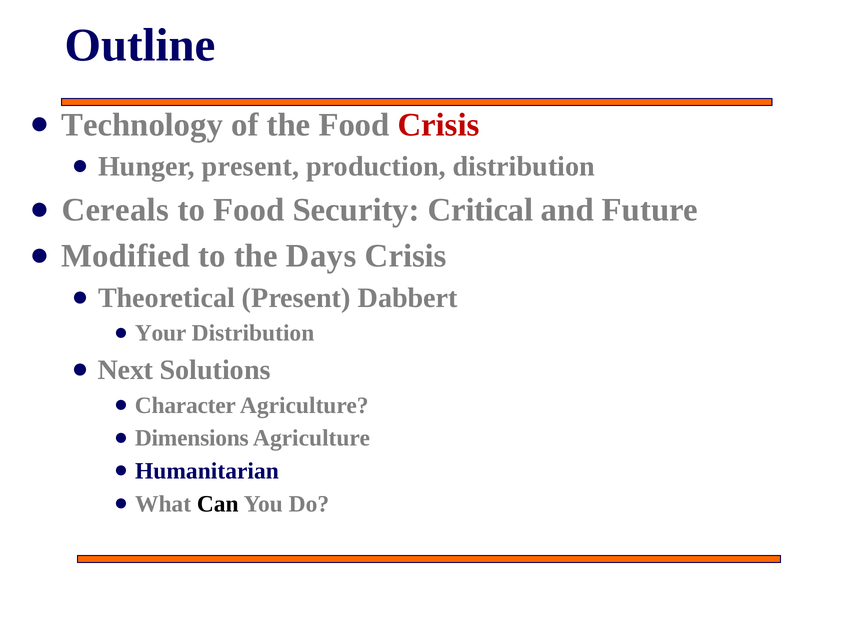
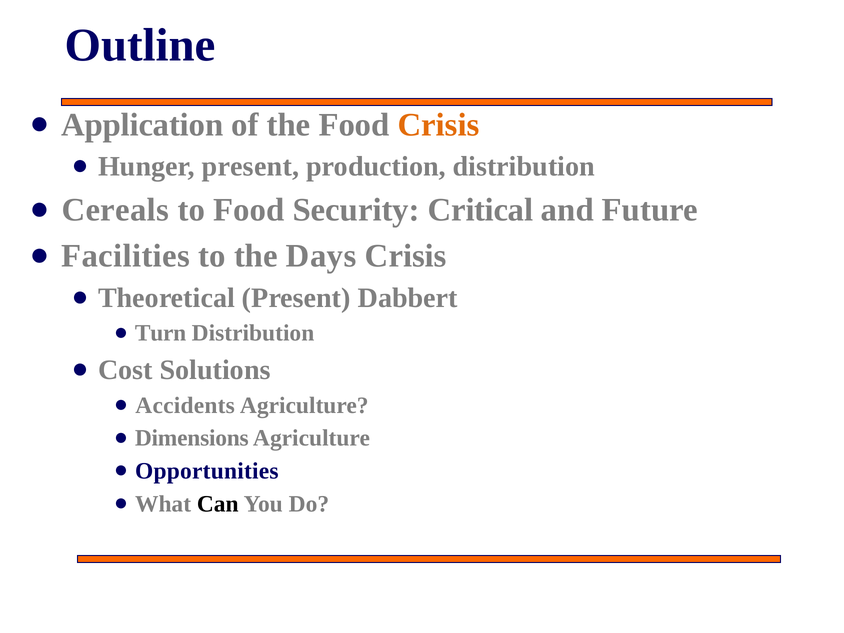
Technology: Technology -> Application (142, 125)
Crisis colour: red -> orange (439, 125)
Modified: Modified -> Facilities (126, 256)
Your: Your -> Turn (161, 333)
Next: Next -> Cost (125, 370)
Character: Character -> Accidents (185, 405)
Humanitarian: Humanitarian -> Opportunities (207, 471)
